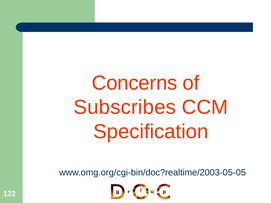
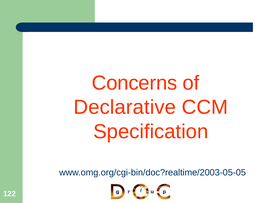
Subscribes: Subscribes -> Declarative (125, 107)
